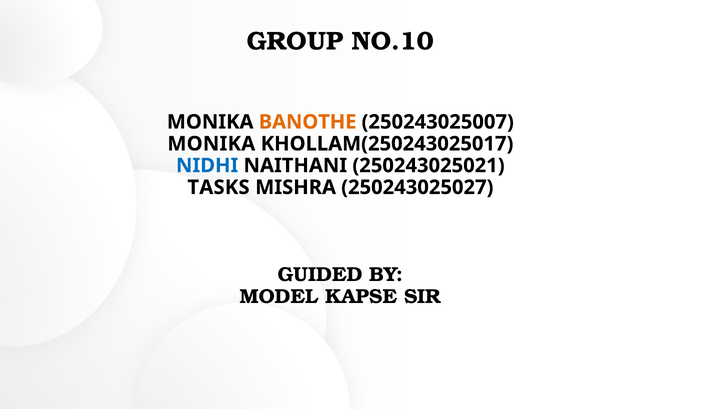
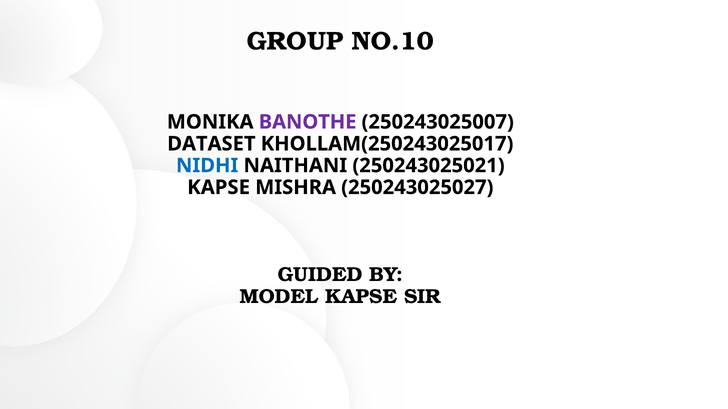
BANOTHE colour: orange -> purple (308, 122)
MONIKA: MONIKA -> DATASET (211, 144)
TASKS: TASKS -> KAPSE (219, 188)
